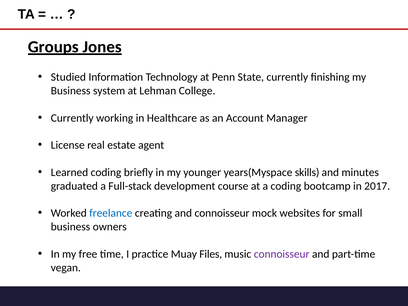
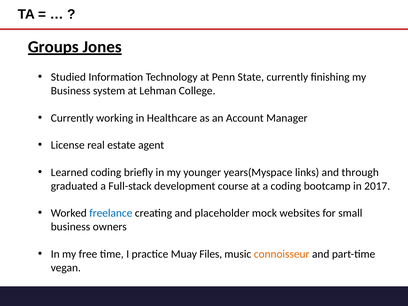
skills: skills -> links (307, 172)
minutes: minutes -> through (360, 172)
and connoisseur: connoisseur -> placeholder (222, 213)
connoisseur colour: purple -> orange (282, 254)
